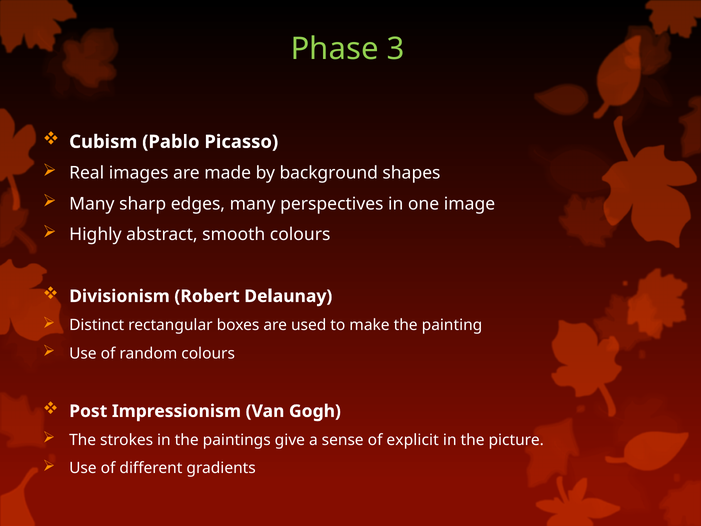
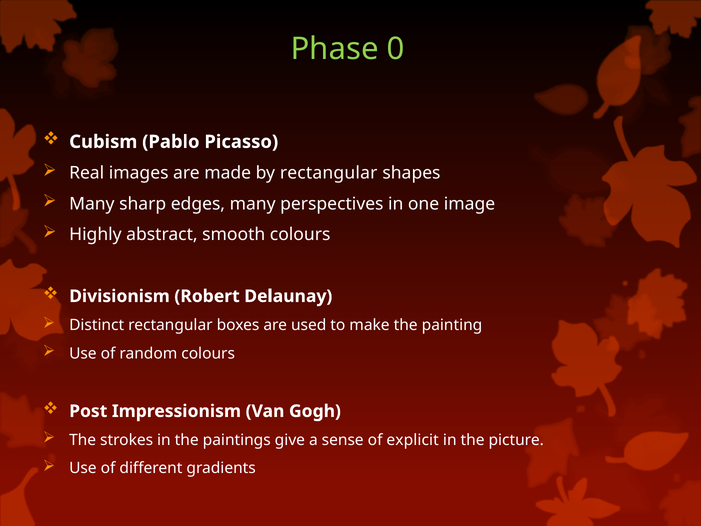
3: 3 -> 0 (396, 49)
by background: background -> rectangular (329, 173)
